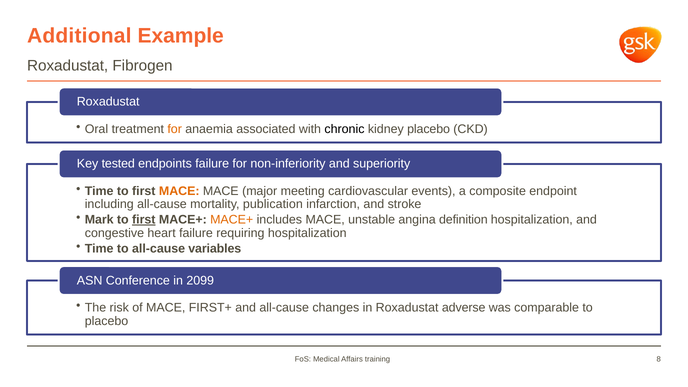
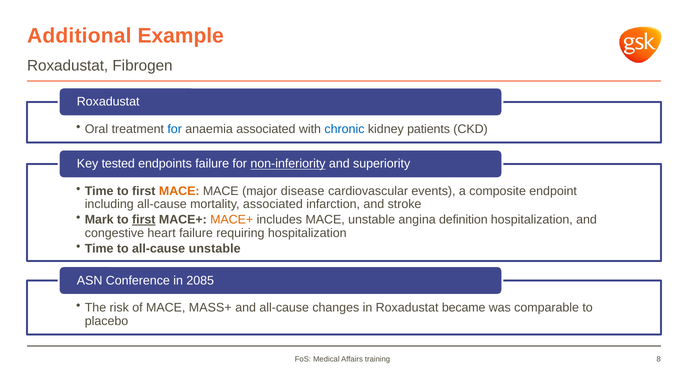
for colour: orange -> blue (175, 129)
chronic colour: black -> blue (344, 129)
kidney placebo: placebo -> patients (429, 129)
non-inferiority underline: none -> present (288, 164)
meeting: meeting -> disease (303, 191)
mortality publication: publication -> associated (273, 204)
all-cause variables: variables -> unstable (215, 248)
2099: 2099 -> 2085 (200, 280)
FIRST+: FIRST+ -> MASS+ (210, 308)
adverse: adverse -> became (464, 308)
